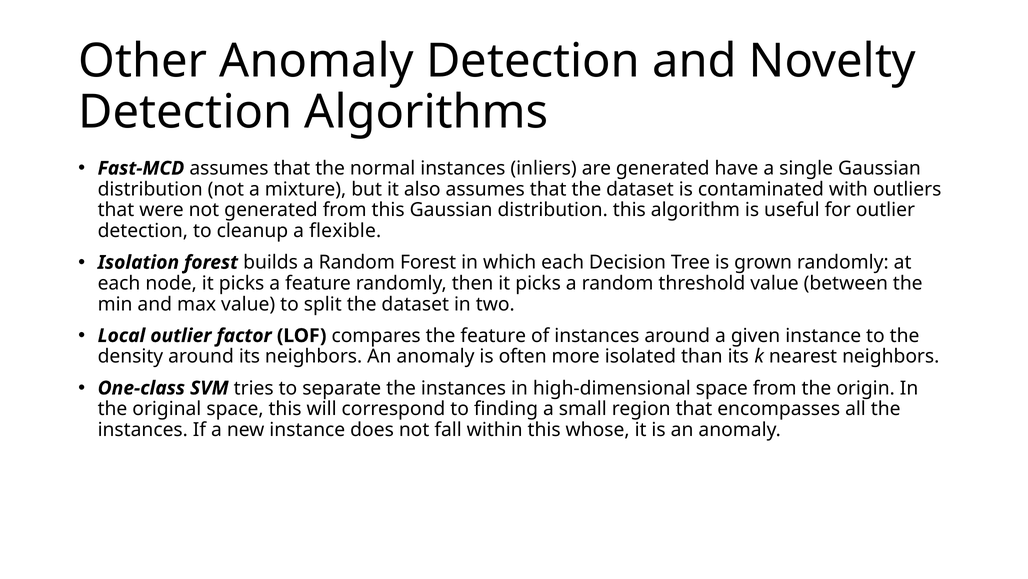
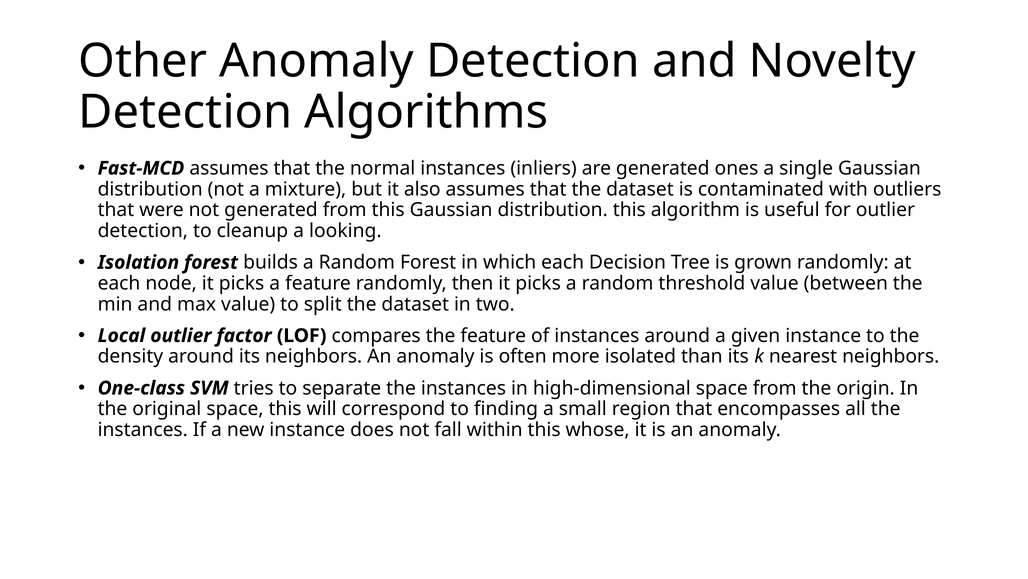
have: have -> ones (736, 168)
flexible: flexible -> looking (345, 231)
